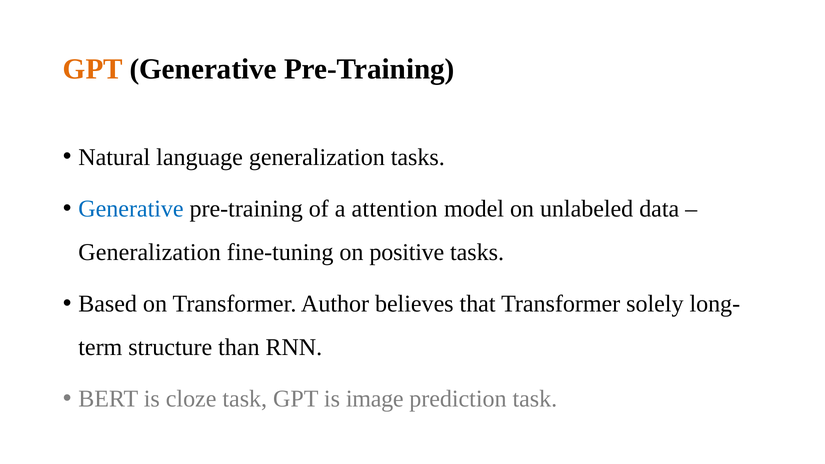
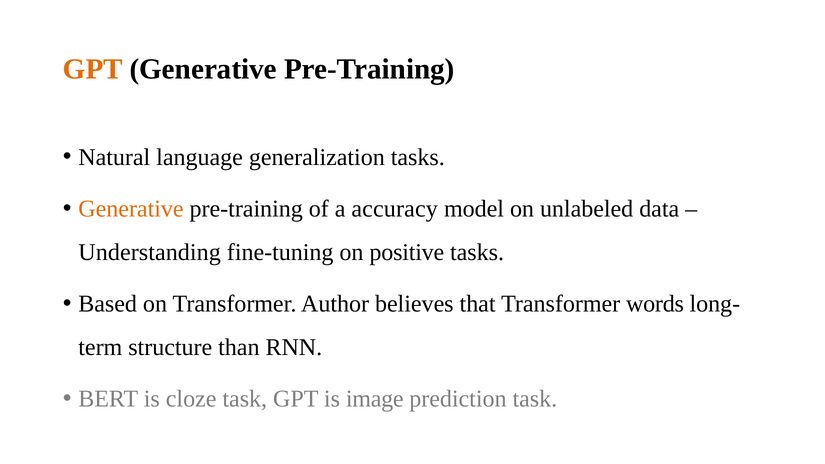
Generative colour: blue -> orange (131, 209)
attention: attention -> accuracy (395, 209)
Generalization: Generalization -> Understanding (150, 252)
solely: solely -> words (655, 304)
